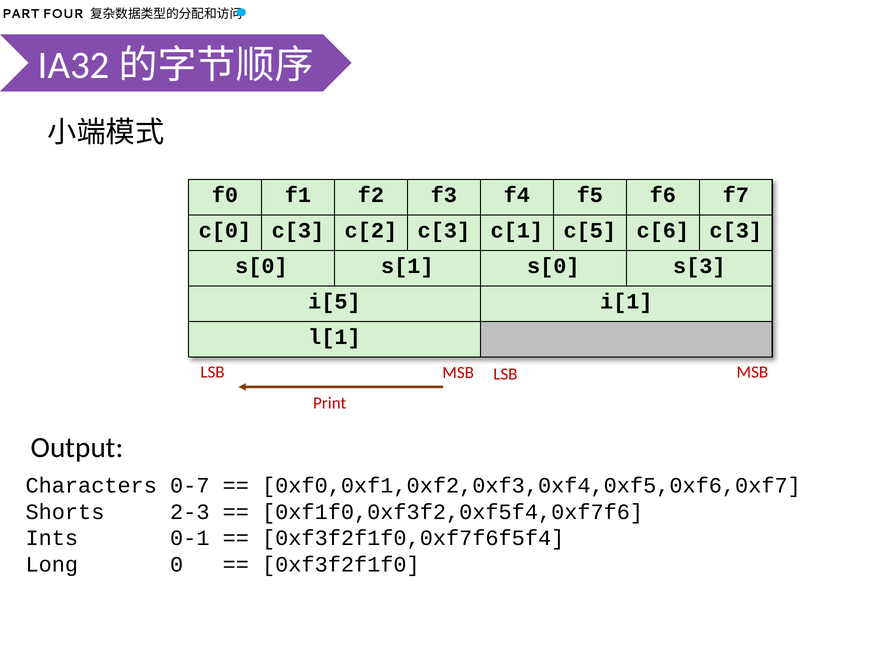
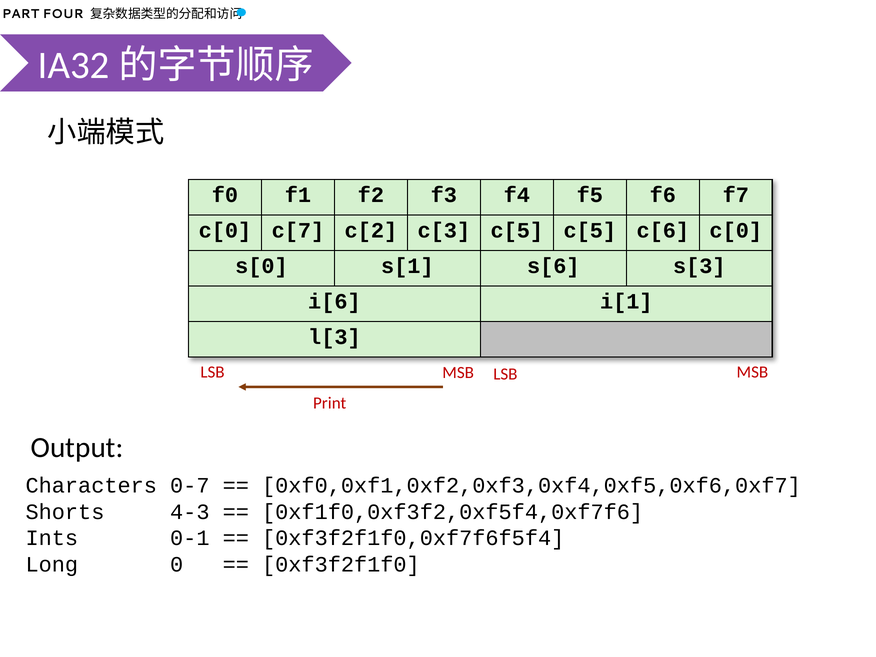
c[0 c[3: c[3 -> c[7 (298, 230)
c[3 c[1: c[1 -> c[5 (517, 230)
c[6 c[3: c[3 -> c[0 (736, 230)
s[1 s[0: s[0 -> s[6 (553, 266)
i[5: i[5 -> i[6 (334, 301)
l[1: l[1 -> l[3 (334, 337)
2-3: 2-3 -> 4-3 (190, 512)
